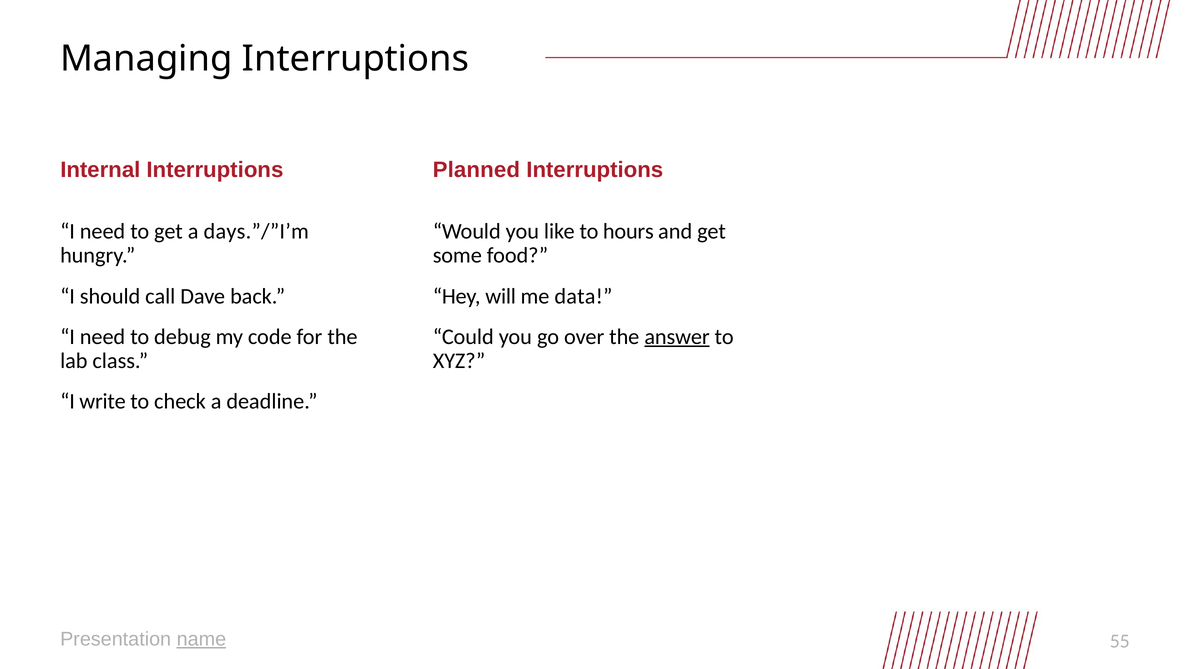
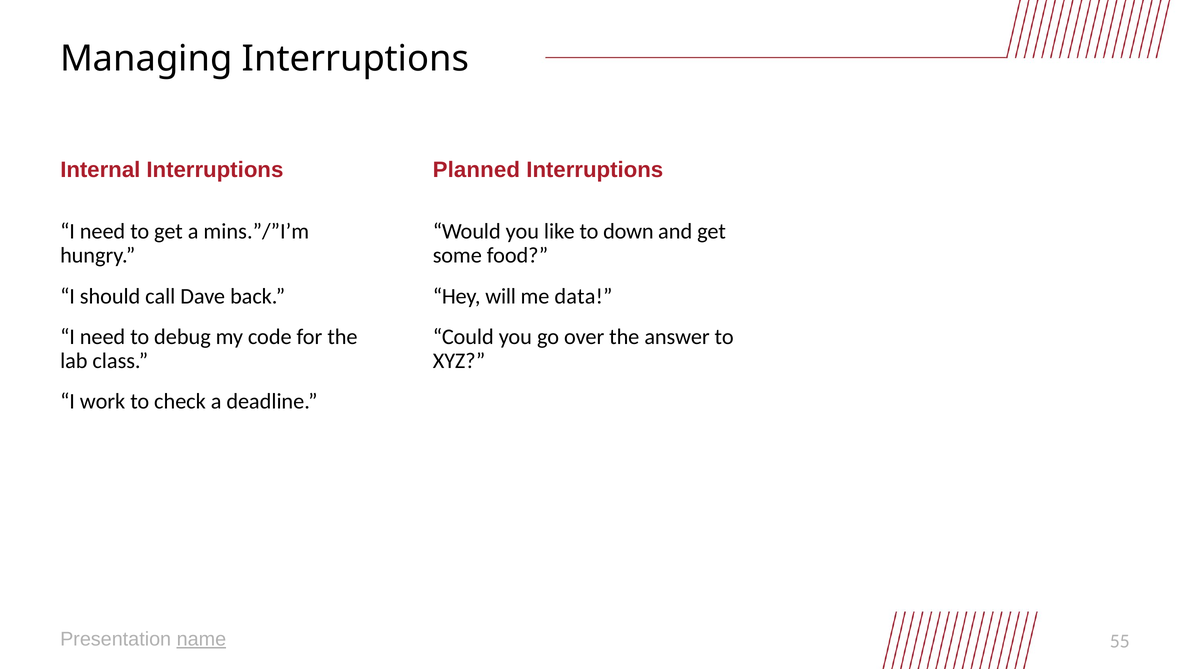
days.”/”I’m: days.”/”I’m -> mins.”/”I’m (256, 232)
hours: hours -> down (628, 232)
answer underline: present -> none (677, 337)
write: write -> work (102, 402)
